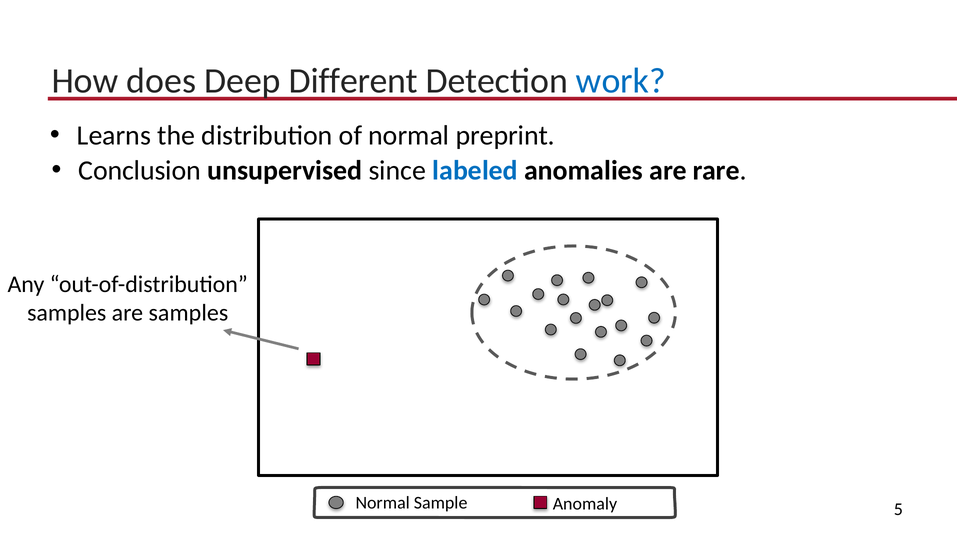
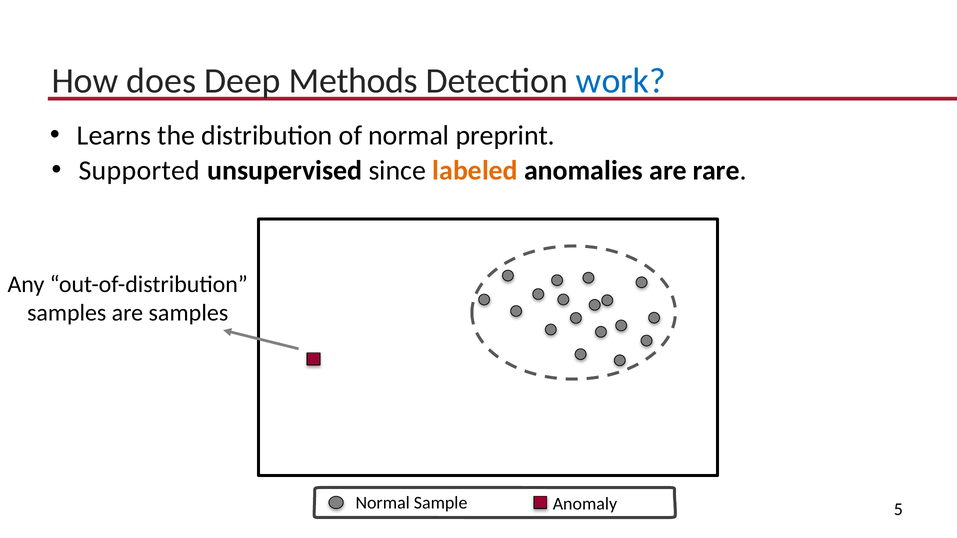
Different: Different -> Methods (353, 81)
Conclusion: Conclusion -> Supported (140, 171)
labeled colour: blue -> orange (475, 171)
